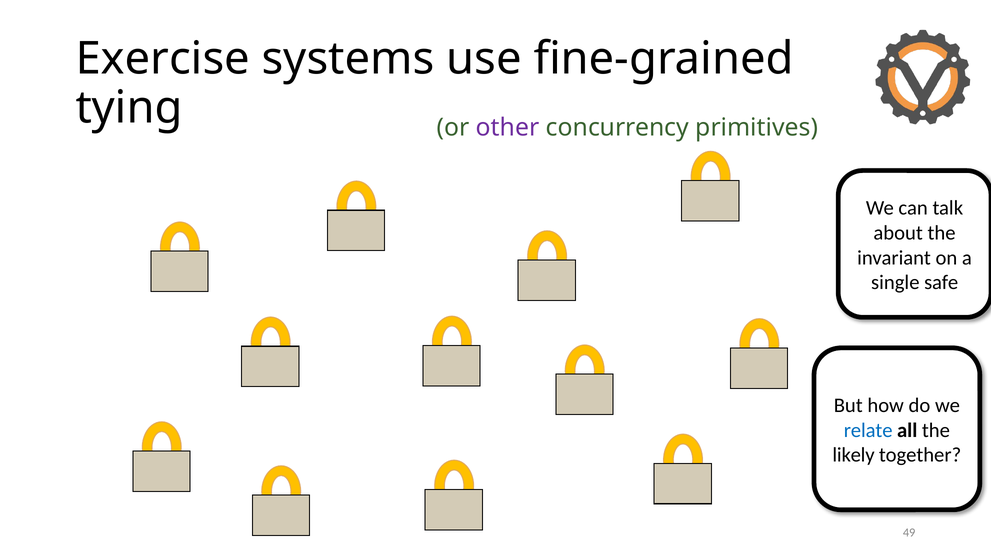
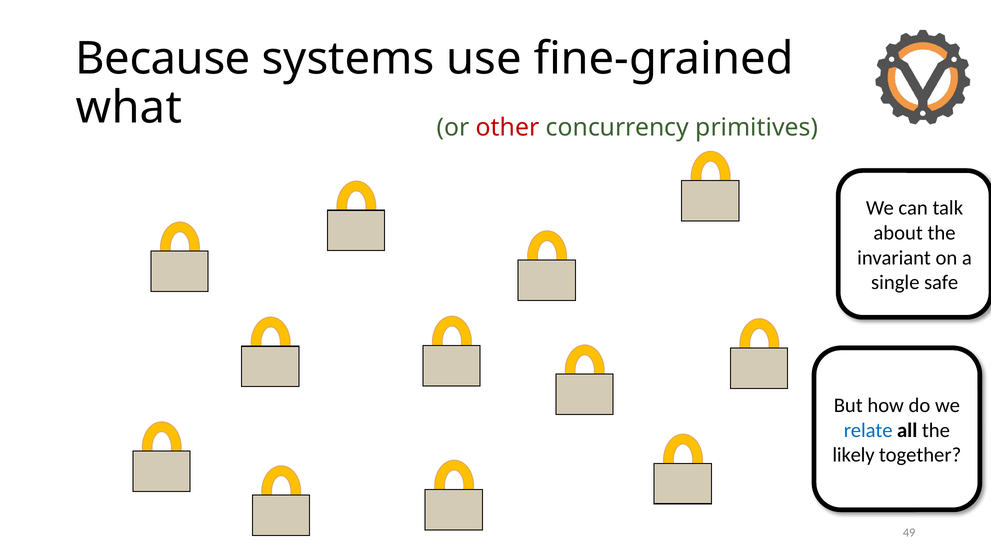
Exercise: Exercise -> Because (163, 59)
tying: tying -> what (129, 108)
other colour: purple -> red (508, 127)
